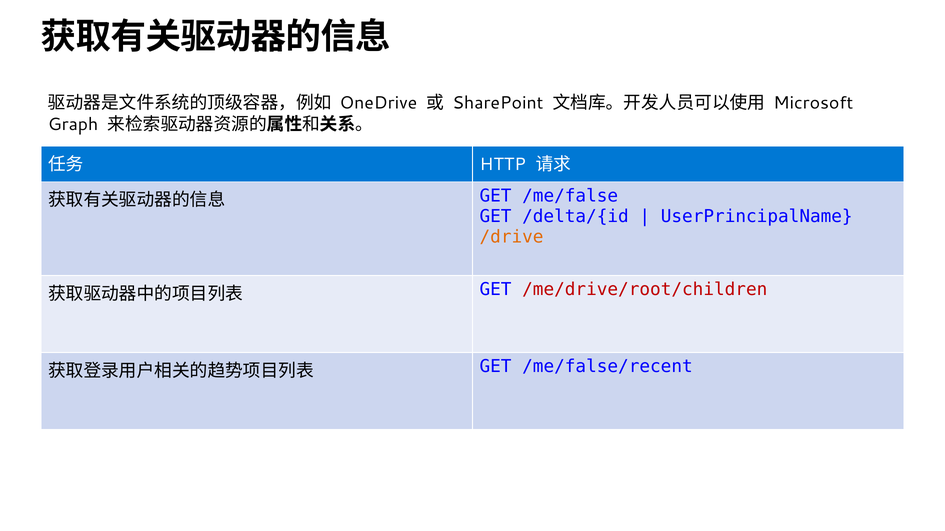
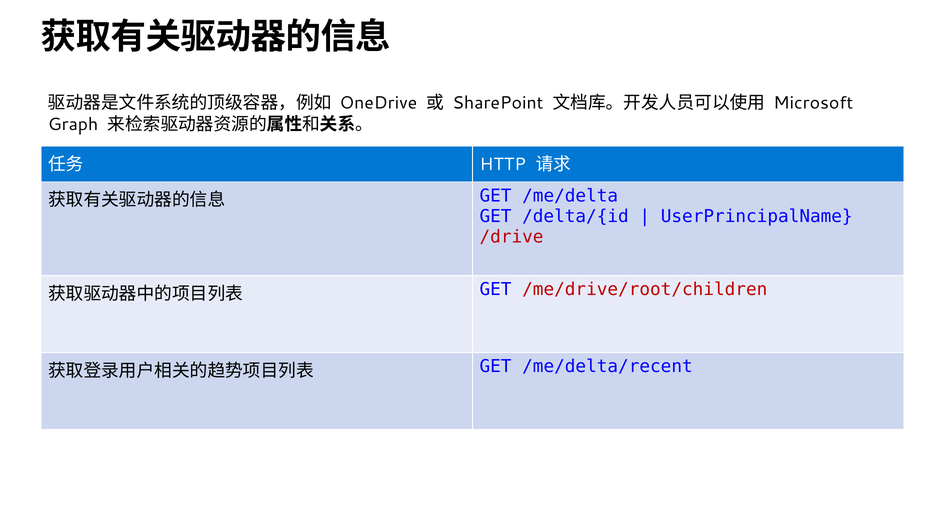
/me/false: /me/false -> /me/delta (570, 196)
/drive colour: orange -> red (512, 237)
/me/false/recent: /me/false/recent -> /me/delta/recent (607, 367)
